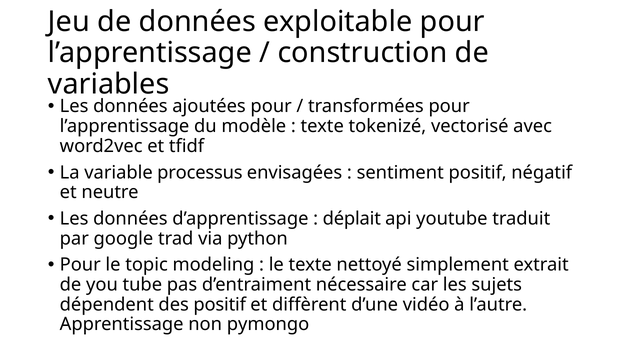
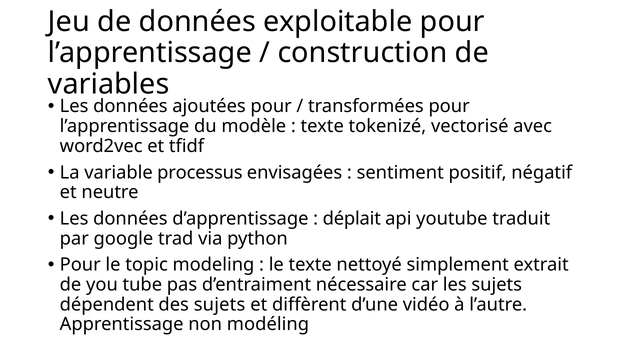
des positif: positif -> sujets (220, 304)
pymongo: pymongo -> modéling (268, 324)
